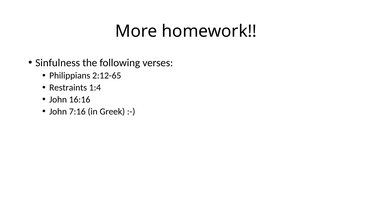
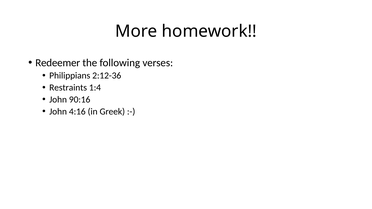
Sinfulness: Sinfulness -> Redeemer (58, 63)
2:12-65: 2:12-65 -> 2:12-36 (107, 76)
16:16: 16:16 -> 90:16 (80, 100)
7:16: 7:16 -> 4:16 (77, 112)
